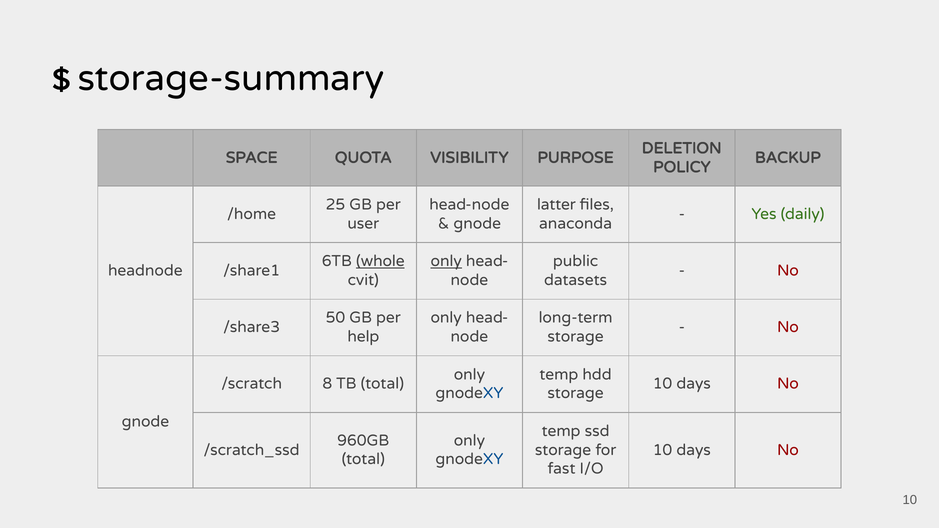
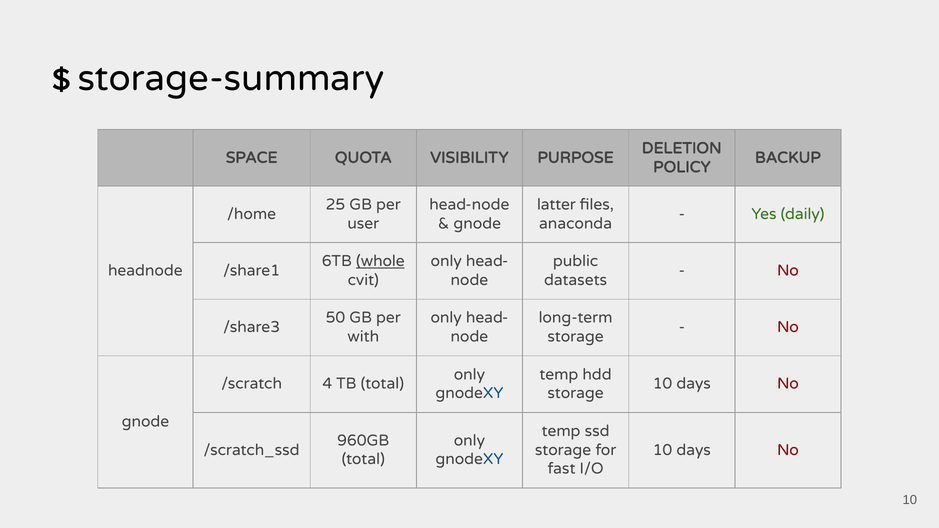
only underline: present -> none (446, 261)
help: help -> with (363, 337)
8: 8 -> 4 (327, 384)
